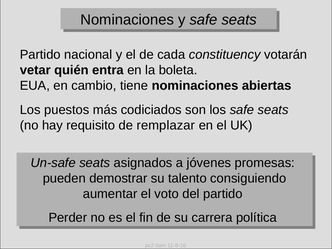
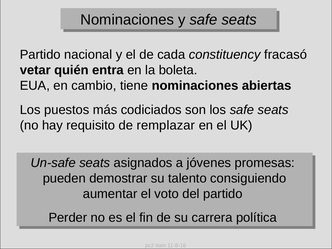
votarán: votarán -> fracasó (286, 55)
